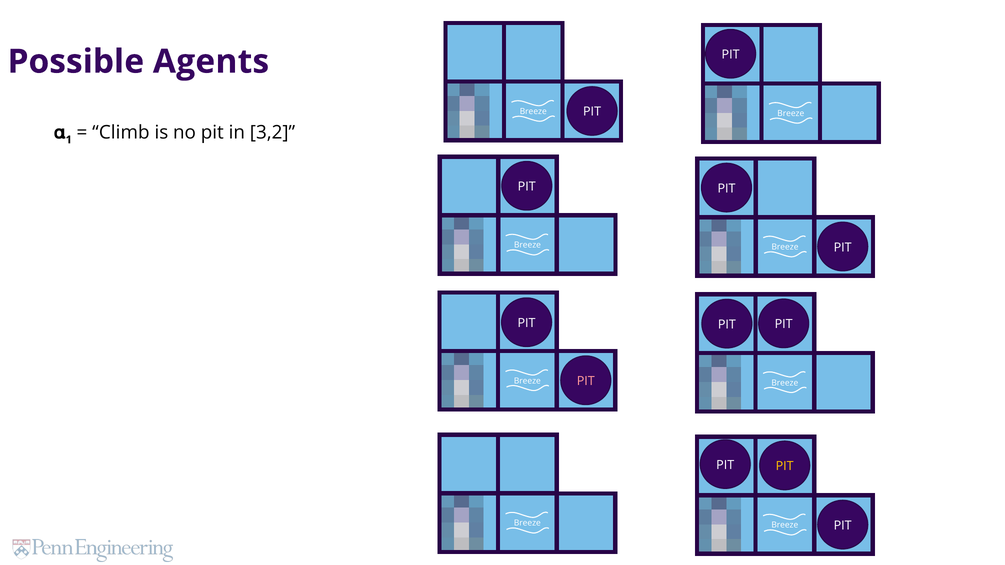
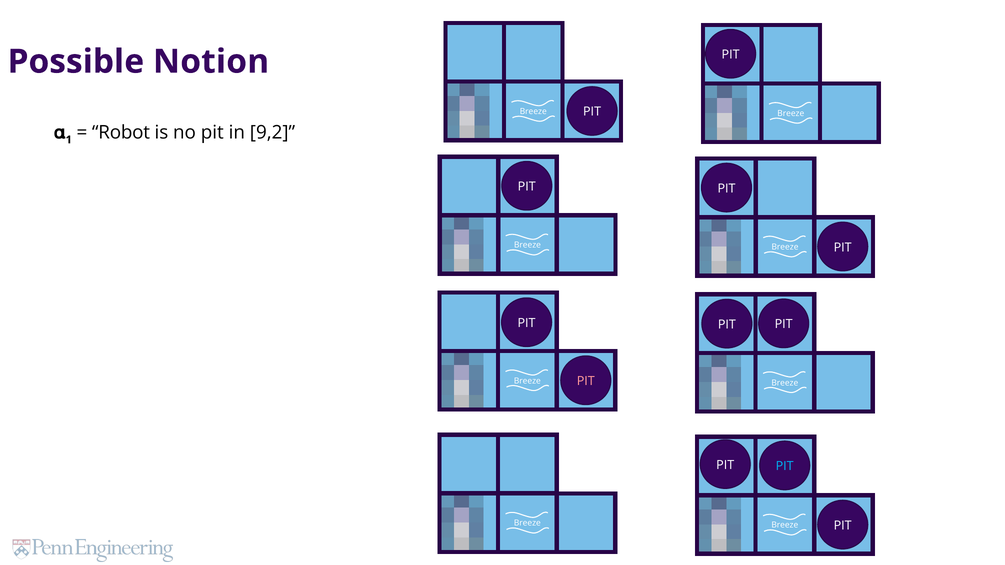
Agents: Agents -> Notion (211, 62)
Climb: Climb -> Robot (121, 132)
3,2: 3,2 -> 9,2 (272, 132)
PIT colour: yellow -> light blue (785, 467)
